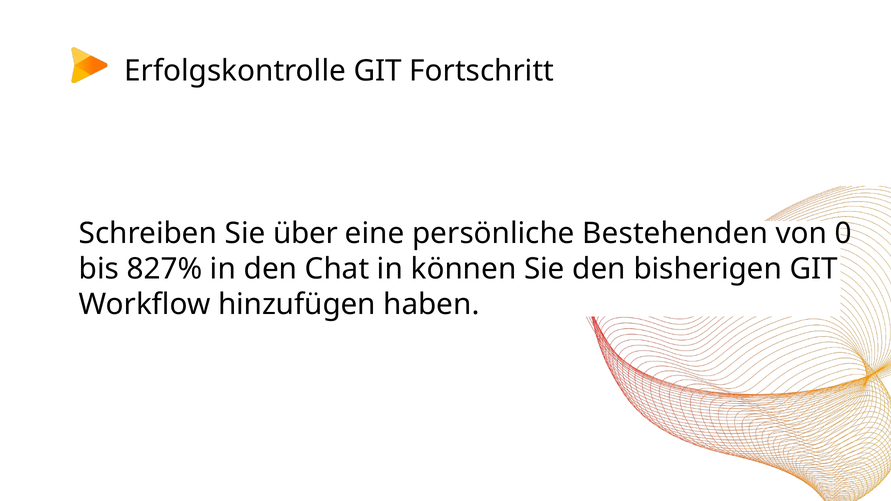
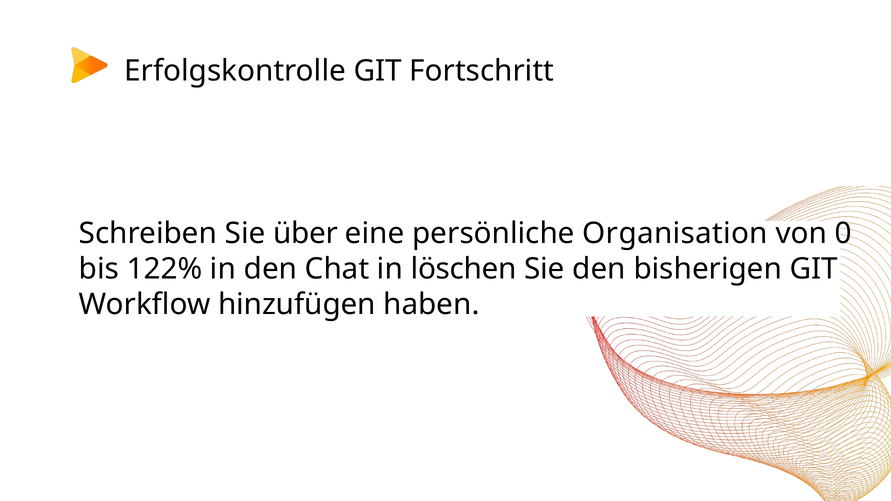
Bestehenden: Bestehenden -> Organisation (675, 234)
827%: 827% -> 122% (164, 269)
können: können -> löschen (464, 269)
